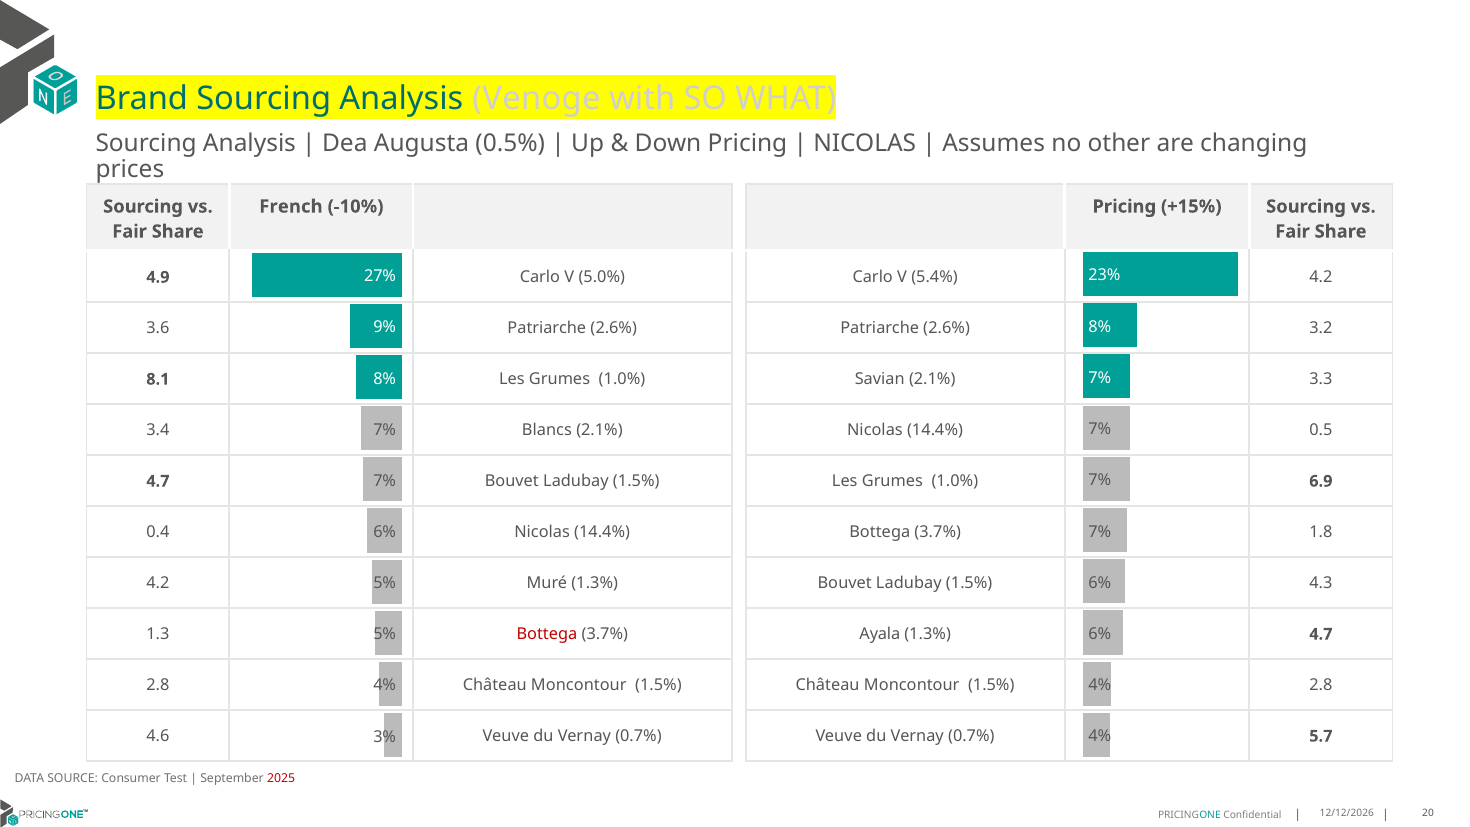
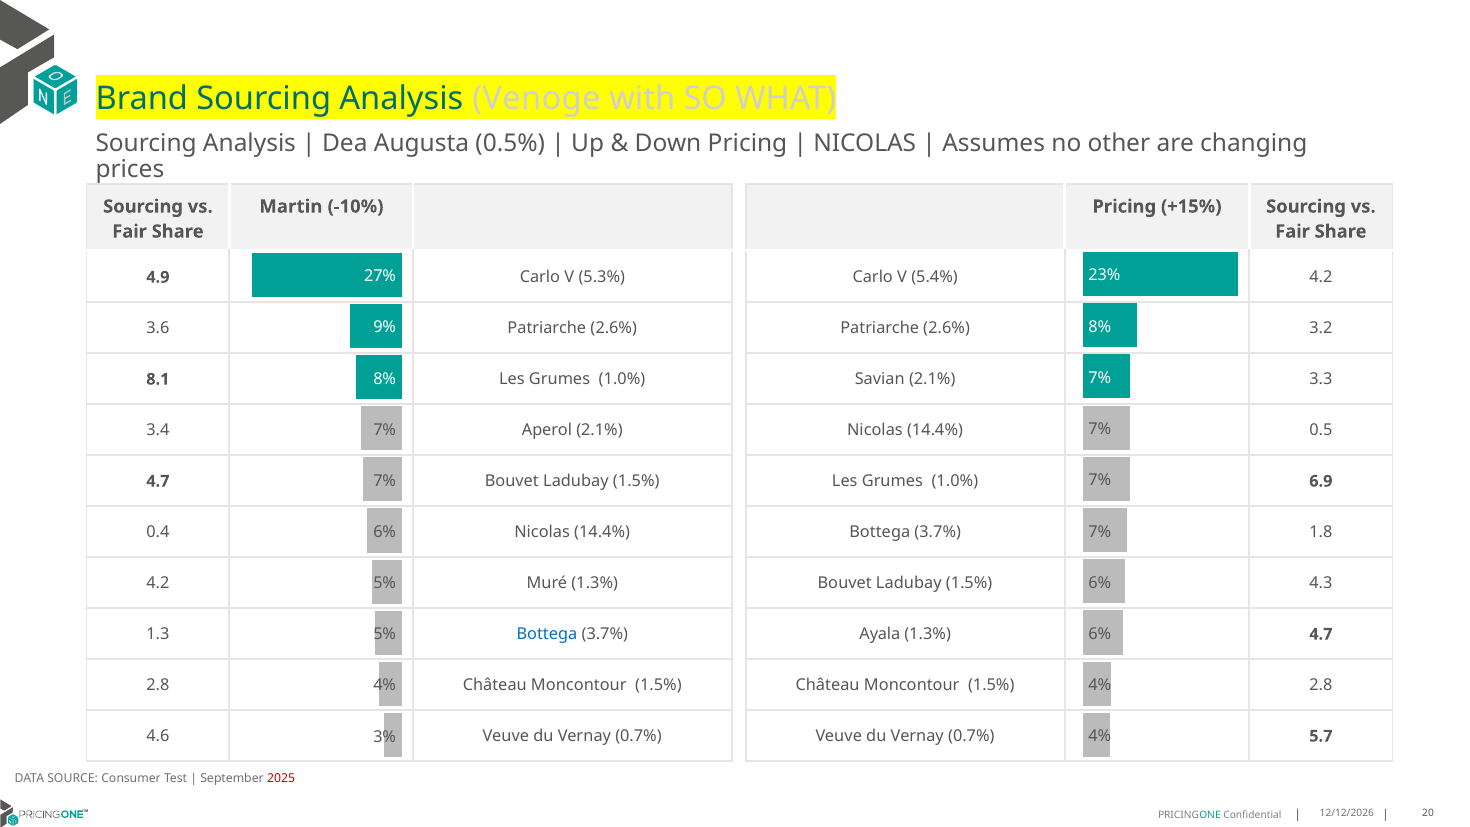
French: French -> Martin (291, 206)
5.0%: 5.0% -> 5.3% (602, 277)
Blancs: Blancs -> Aperol (547, 430)
Bottega colour: red -> blue (547, 634)
